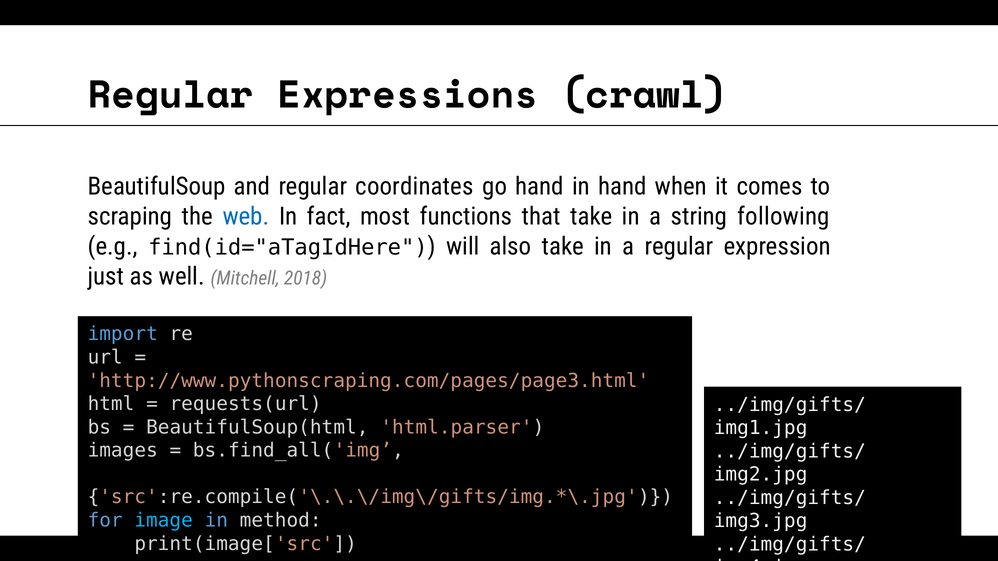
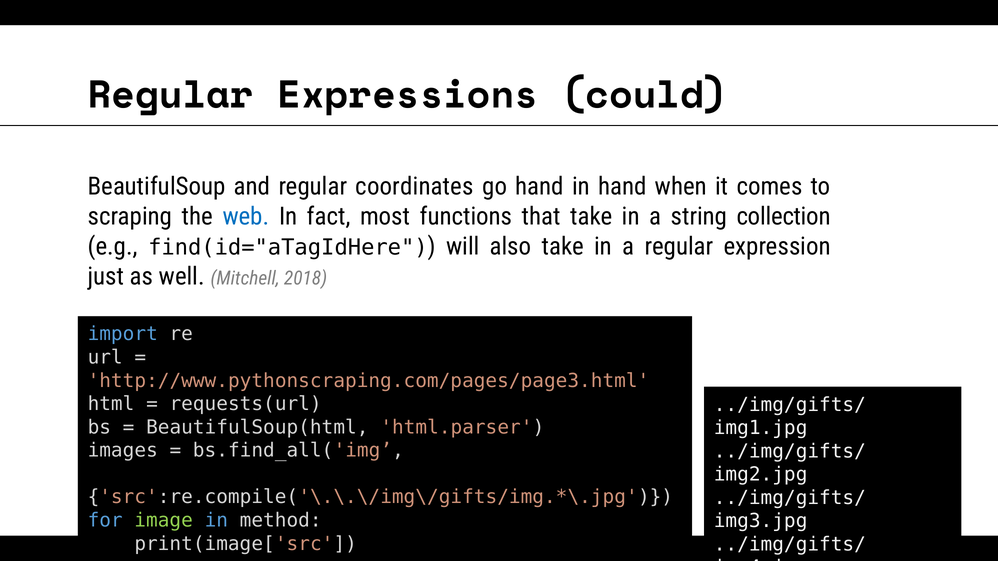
crawl: crawl -> could (645, 95)
following: following -> collection (784, 217)
image colour: light blue -> light green (164, 521)
